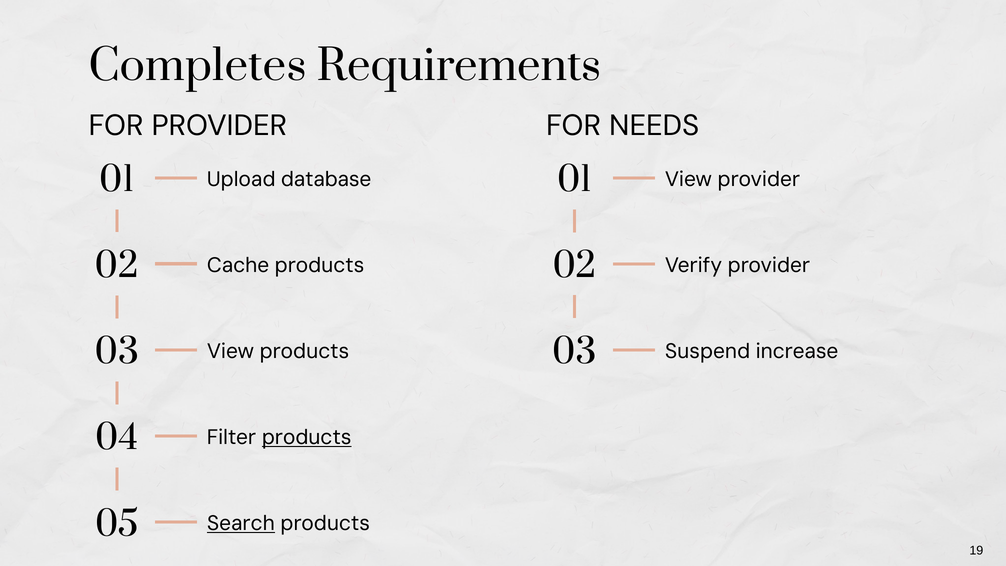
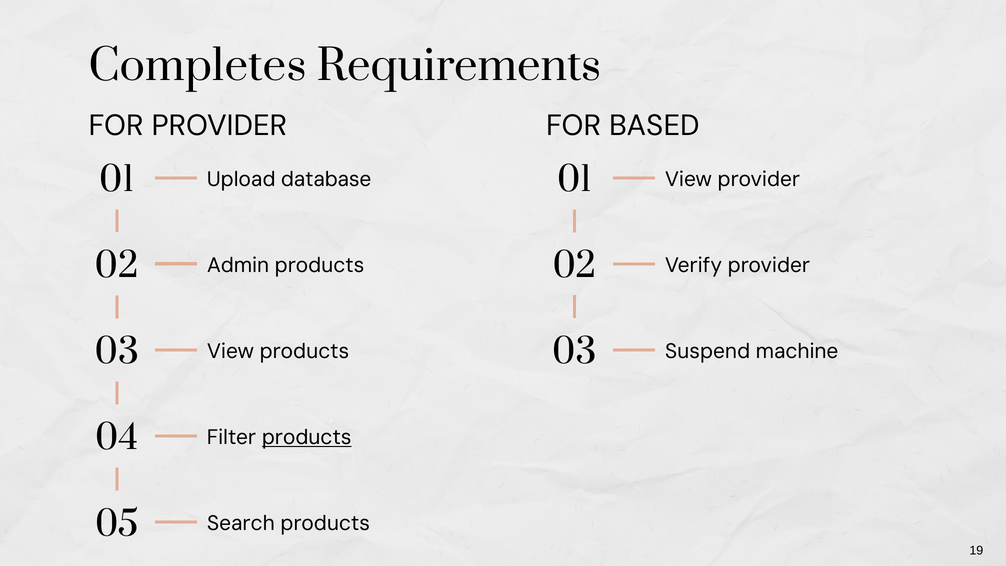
NEEDS: NEEDS -> BASED (654, 126)
Cache: Cache -> Admin (238, 265)
increase: increase -> machine (797, 351)
Search underline: present -> none (241, 523)
